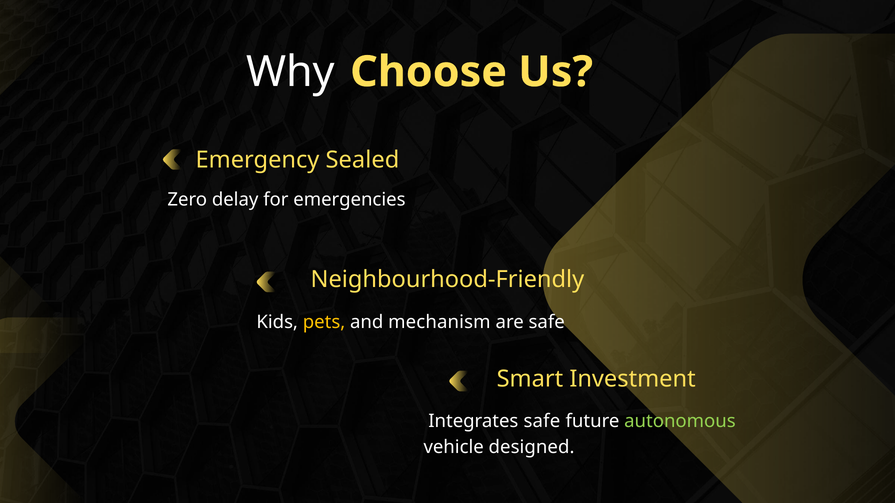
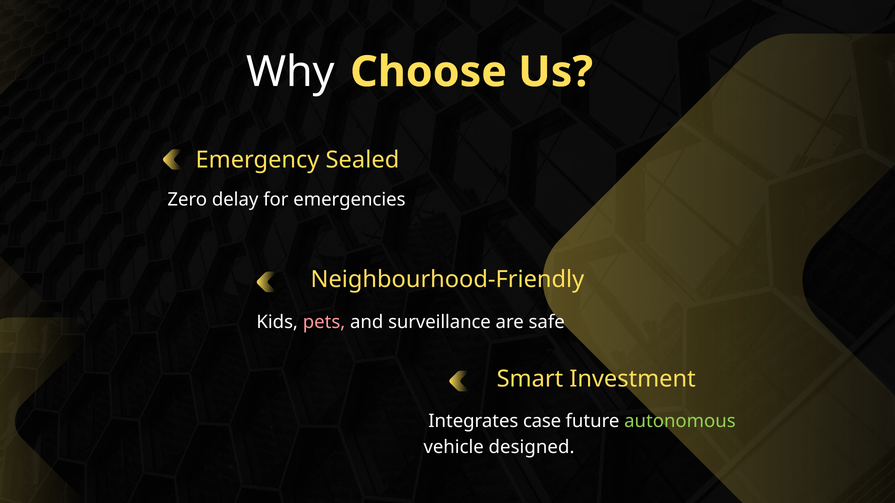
pets colour: yellow -> pink (324, 322)
mechanism: mechanism -> surveillance (439, 322)
Integrates safe: safe -> case (542, 422)
